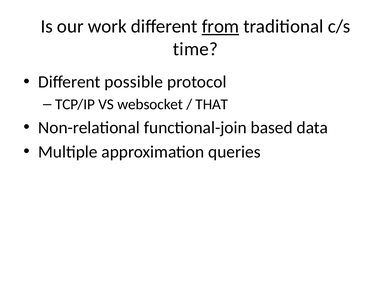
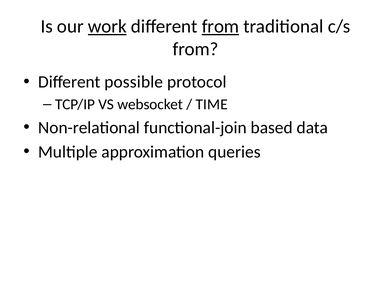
work underline: none -> present (107, 26)
time: time -> from (196, 49)
THAT: THAT -> TIME (212, 104)
